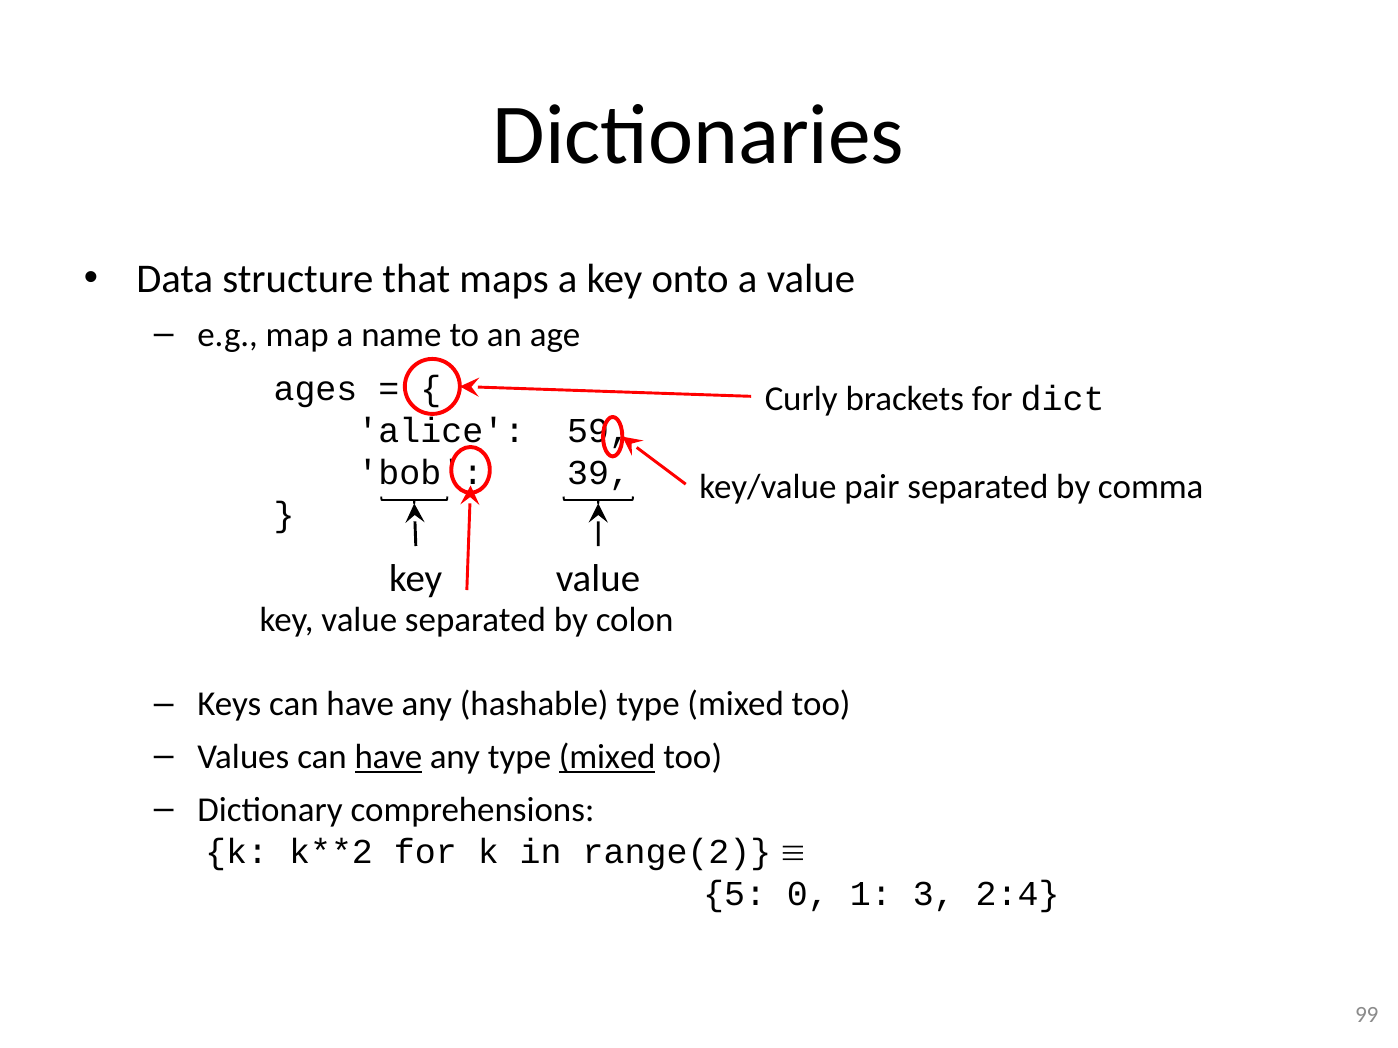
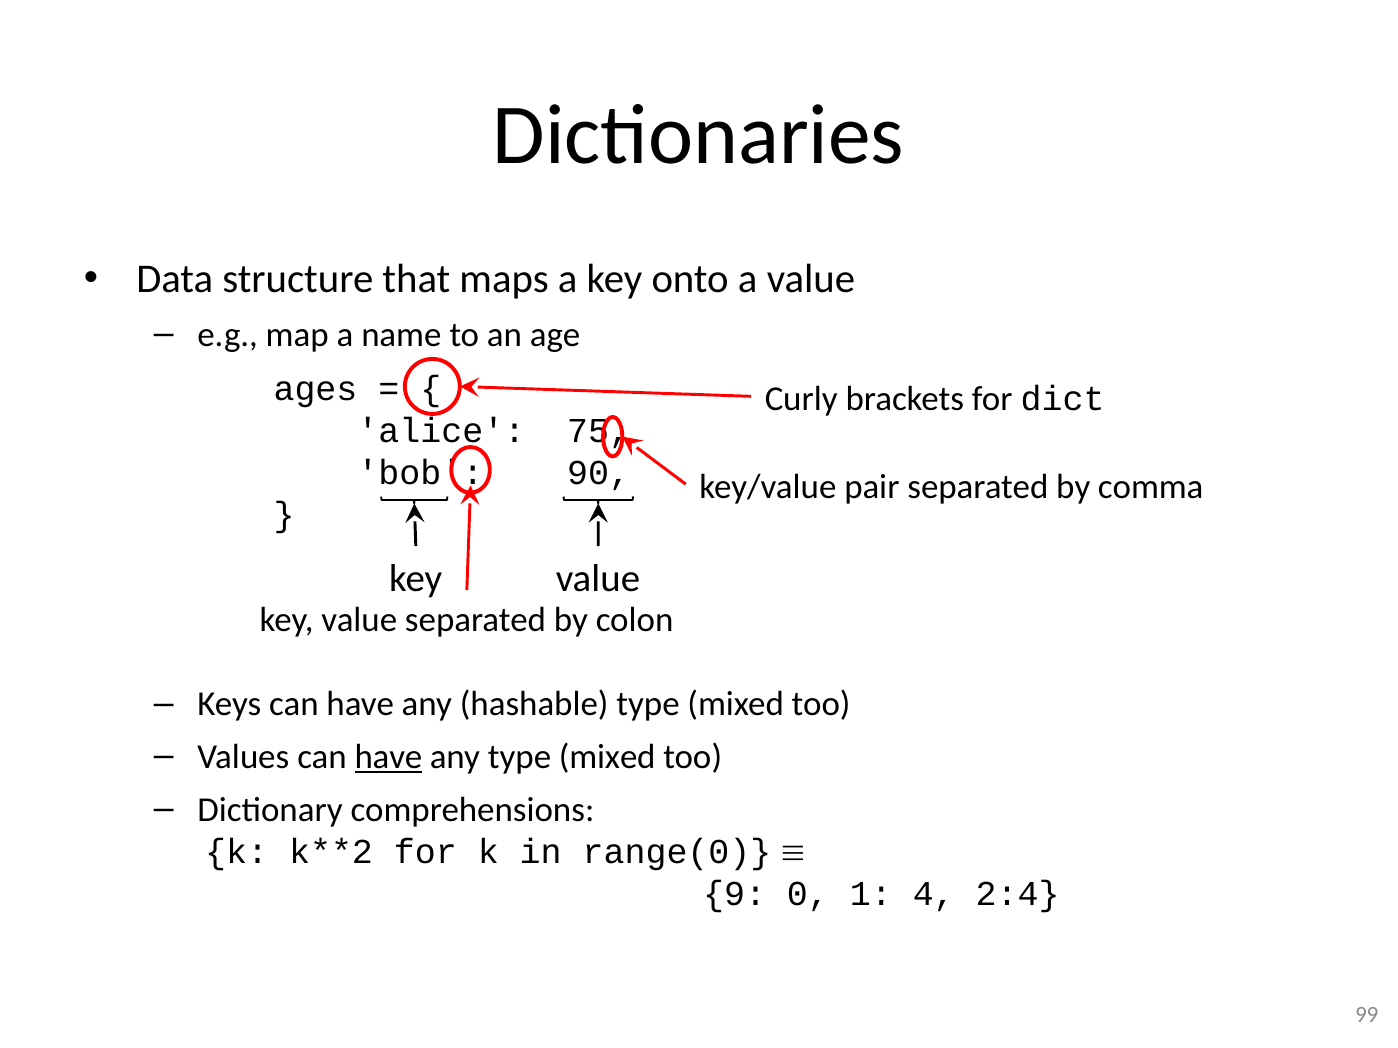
59: 59 -> 75 (599, 431)
39: 39 -> 90 (599, 473)
mixed underline: present -> none (607, 758)
range(2: range(2 -> range(0 (677, 852)
5: 5 -> 9 (735, 894)
3: 3 -> 4 (934, 894)
